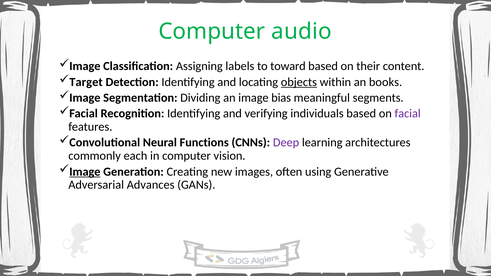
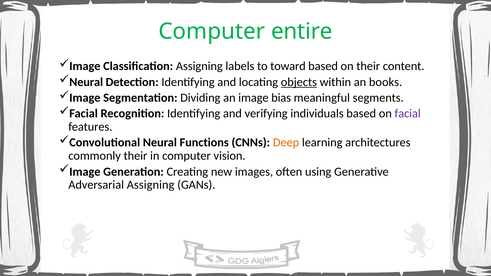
audio: audio -> entire (302, 32)
Target: Target -> Neural (86, 82)
Deep colour: purple -> orange (286, 143)
commonly each: each -> their (135, 156)
Image underline: present -> none (85, 172)
Adversarial Advances: Advances -> Assigning (151, 185)
